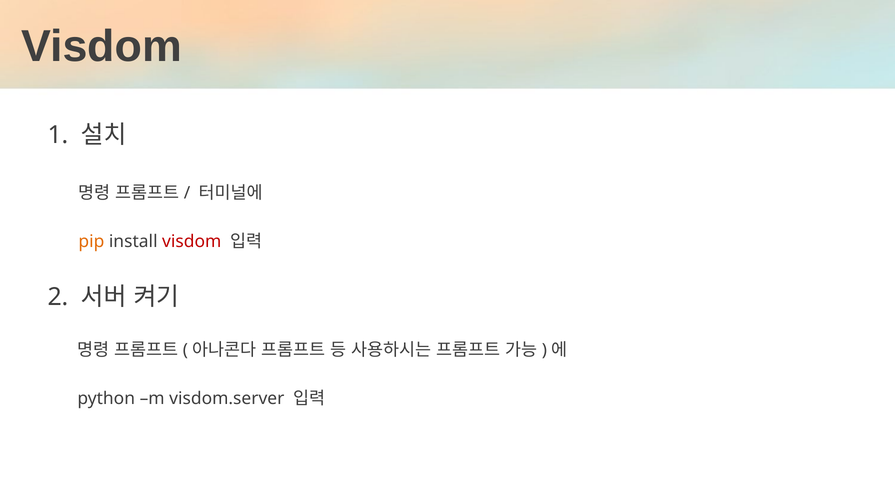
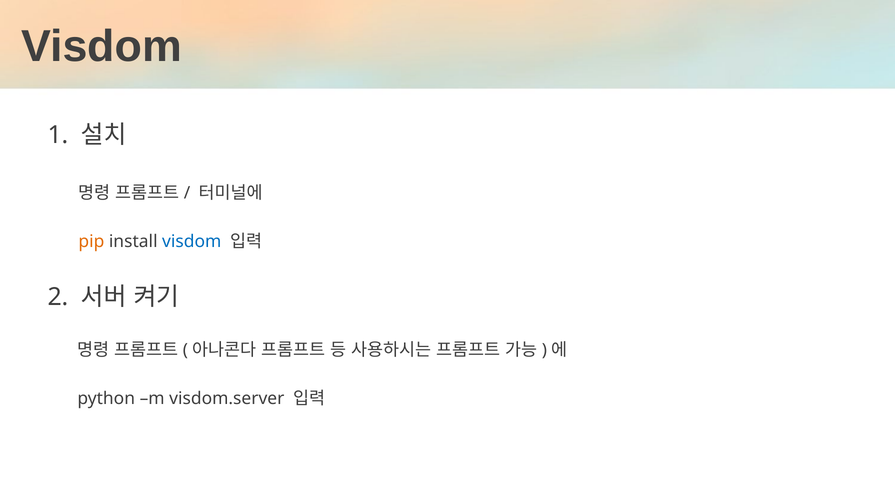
visdom colour: red -> blue (192, 242)
